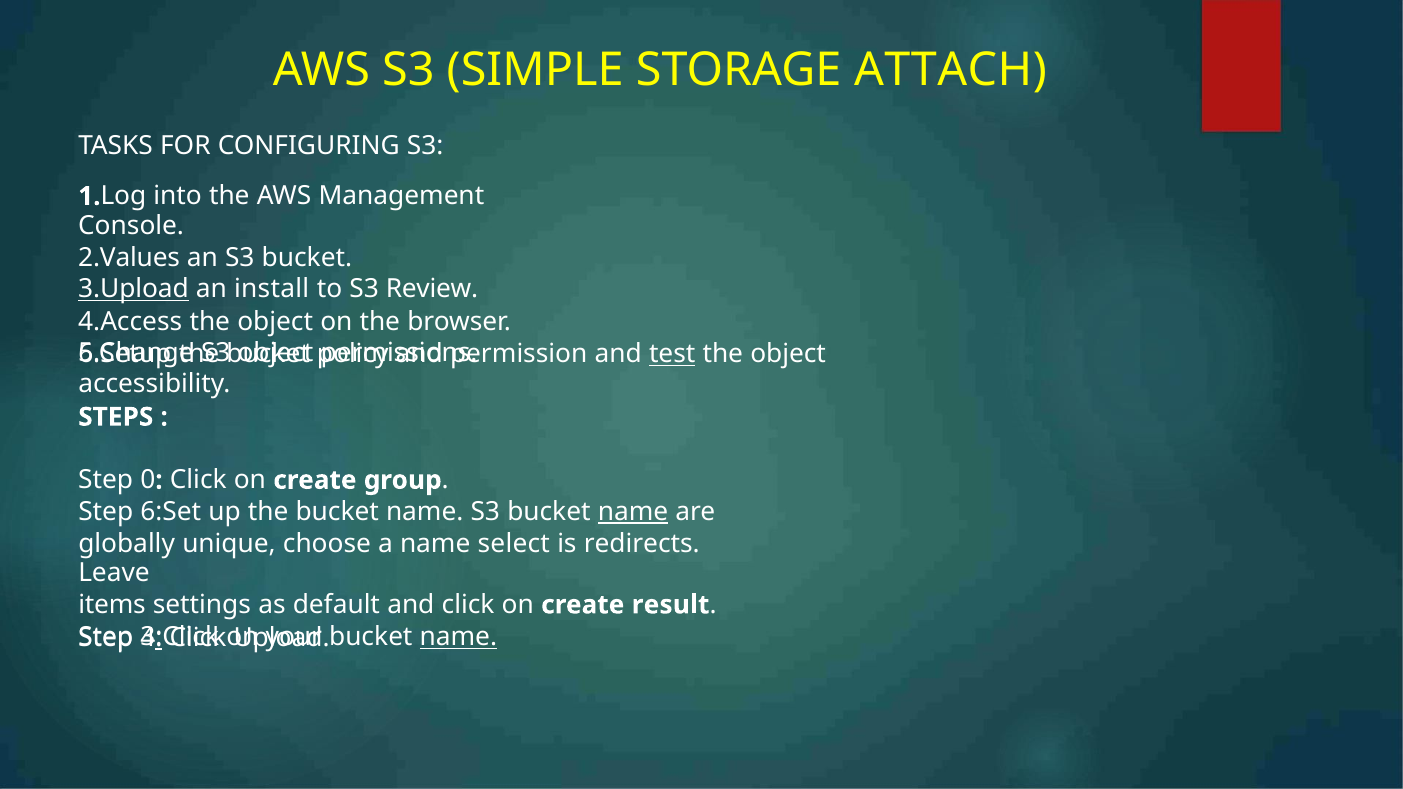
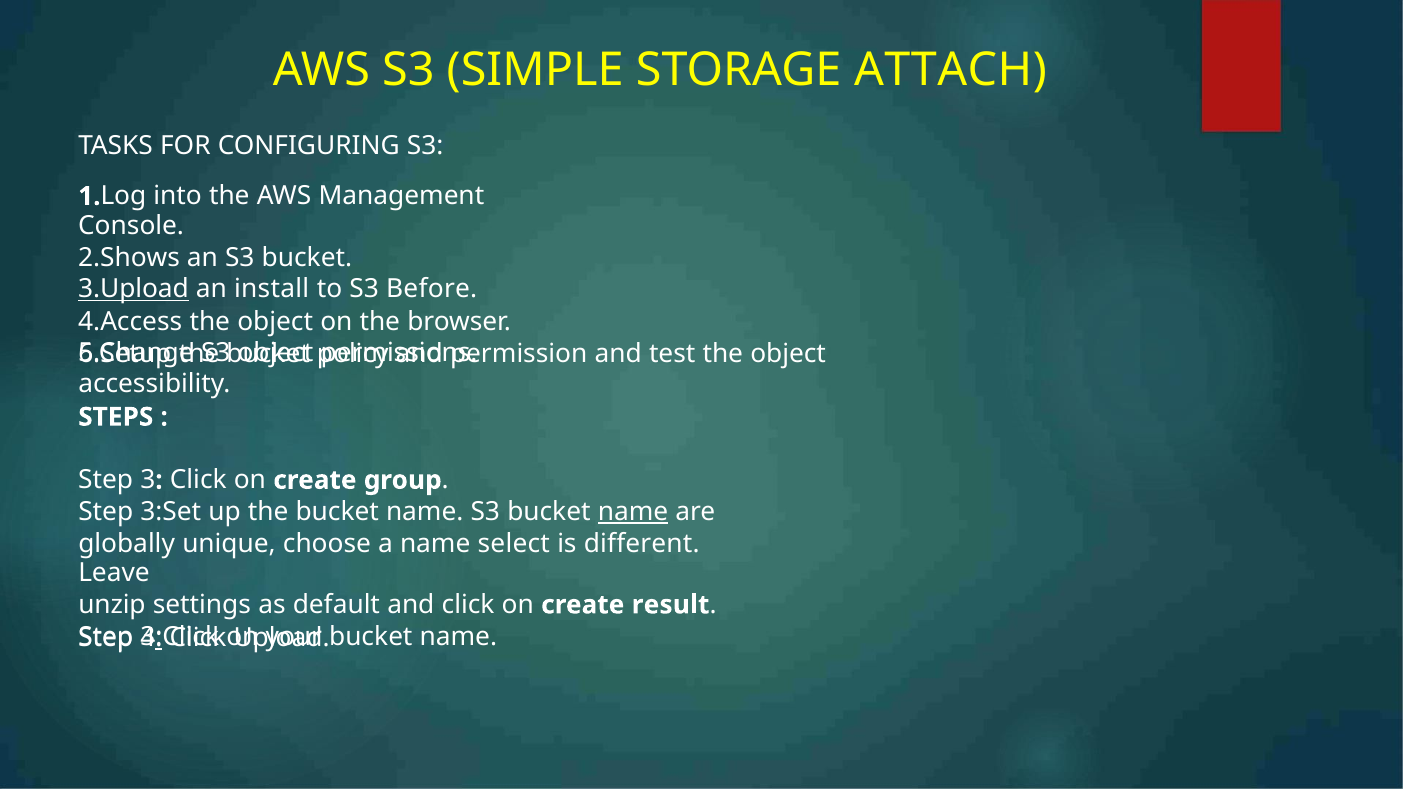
2.Values: 2.Values -> 2.Shows (129, 258)
Review: Review -> Before (432, 289)
test underline: present -> none (672, 354)
0: 0 -> 3 (148, 480)
6:Set: 6:Set -> 3:Set (171, 512)
redirects: redirects -> different (642, 544)
items: items -> unzip (112, 605)
name underline: present -> none (458, 637)
